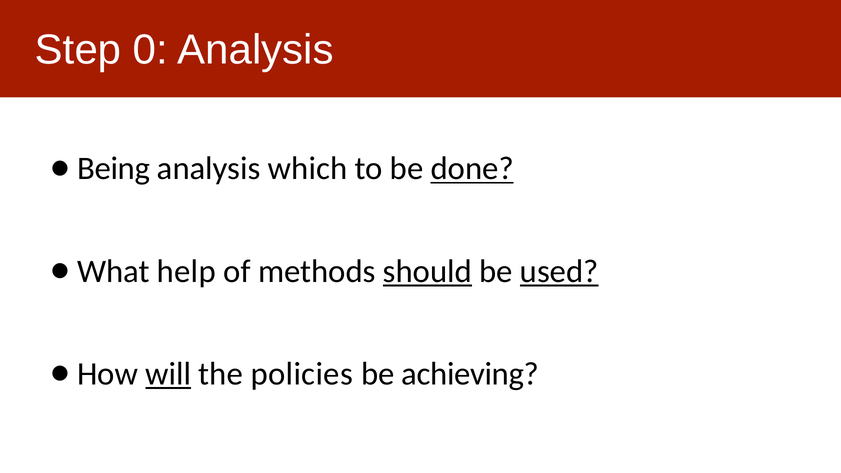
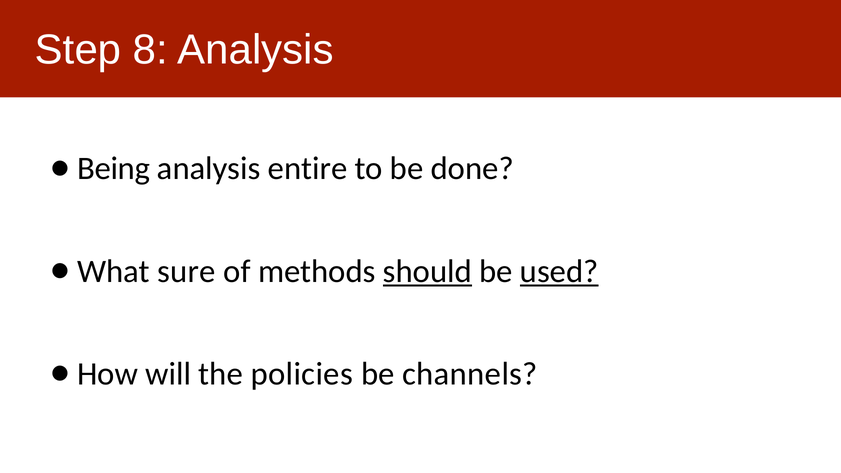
0: 0 -> 8 (150, 50)
which: which -> entire (308, 169)
done underline: present -> none (472, 169)
help: help -> sure (186, 271)
will underline: present -> none (168, 374)
achieving: achieving -> channels (470, 374)
